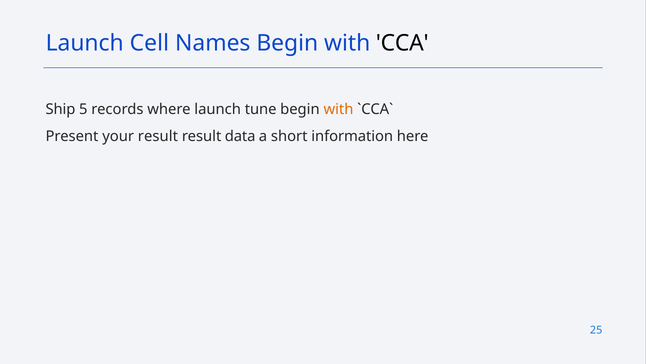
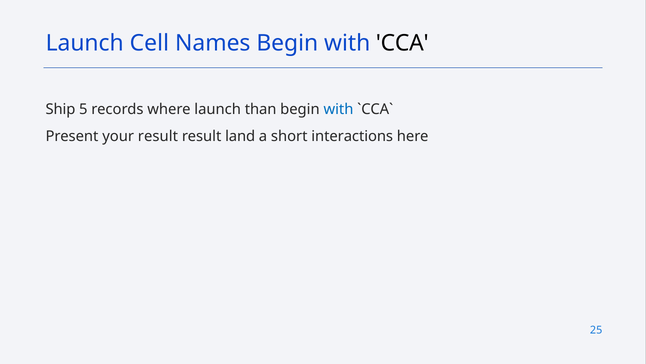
tune: tune -> than (261, 109)
with colour: orange -> blue (338, 109)
data: data -> land (240, 136)
information: information -> interactions (352, 136)
